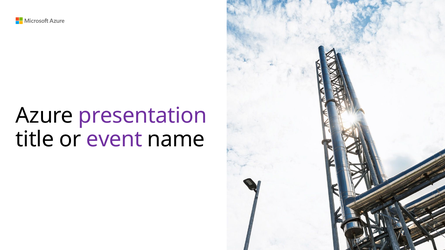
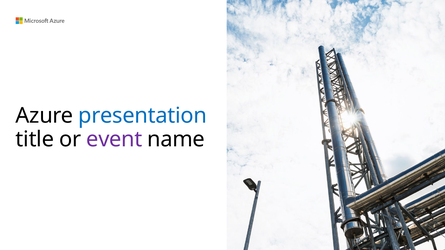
presentation colour: purple -> blue (143, 116)
